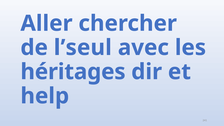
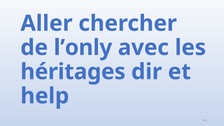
l’seul: l’seul -> l’only (83, 48)
